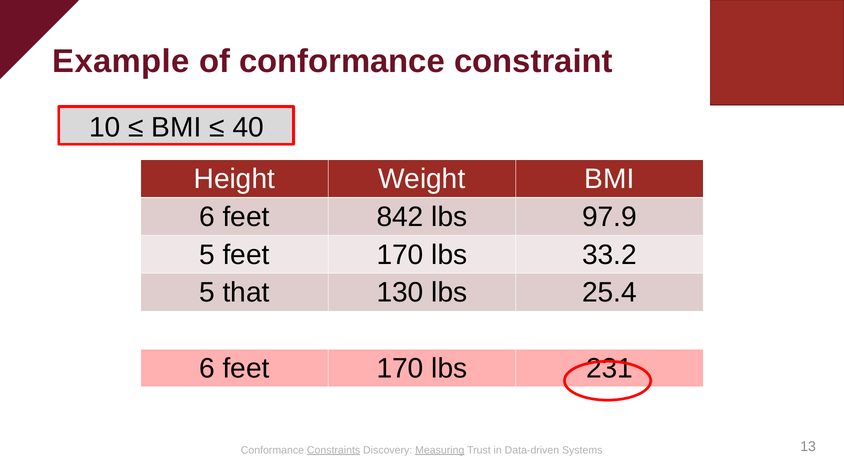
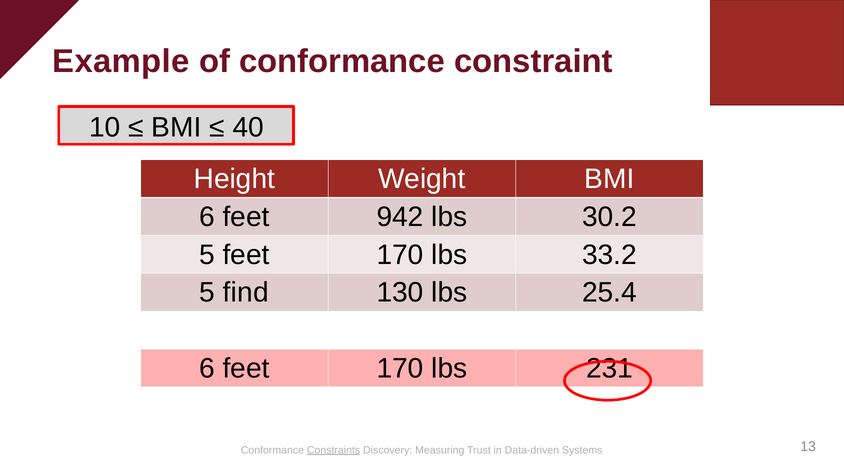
842: 842 -> 942 (400, 217)
97.9: 97.9 -> 30.2 (609, 217)
that: that -> find (246, 293)
Measuring underline: present -> none (440, 450)
